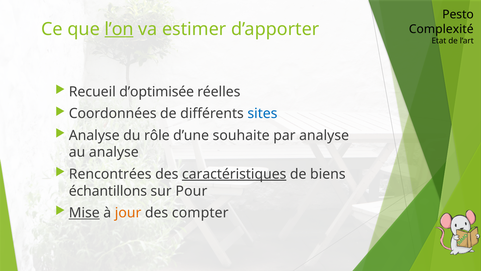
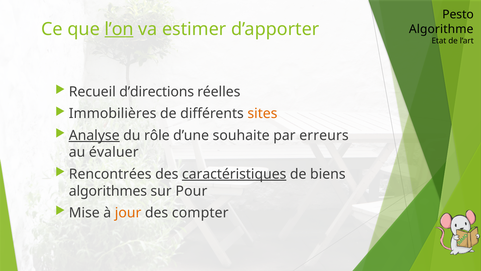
Complexité: Complexité -> Algorithme (441, 29)
d’optimisée: d’optimisée -> d’directions (157, 92)
Coordonnées: Coordonnées -> Immobilières (113, 113)
sites colour: blue -> orange (262, 113)
Analyse underline: none -> present (94, 135)
par analyse: analyse -> erreurs (324, 135)
au analyse: analyse -> évaluer (114, 152)
échantillons: échantillons -> algorithmes (108, 191)
Mise underline: present -> none (84, 213)
